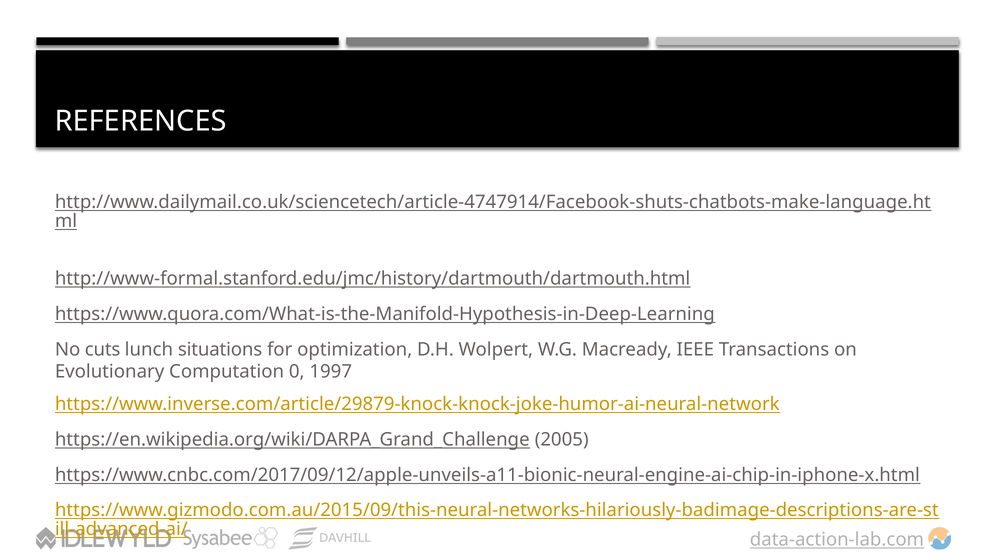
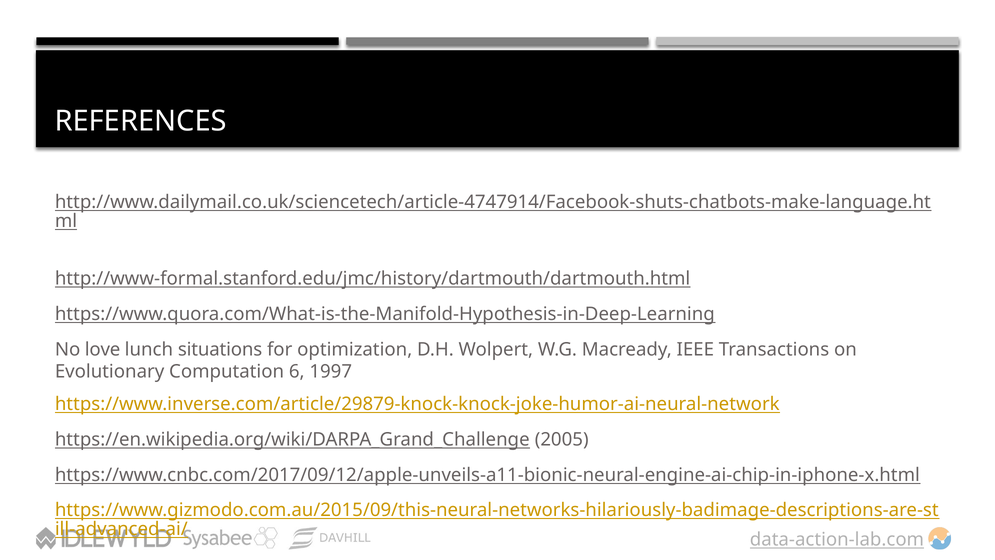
cuts: cuts -> love (103, 349)
0: 0 -> 6 (297, 372)
